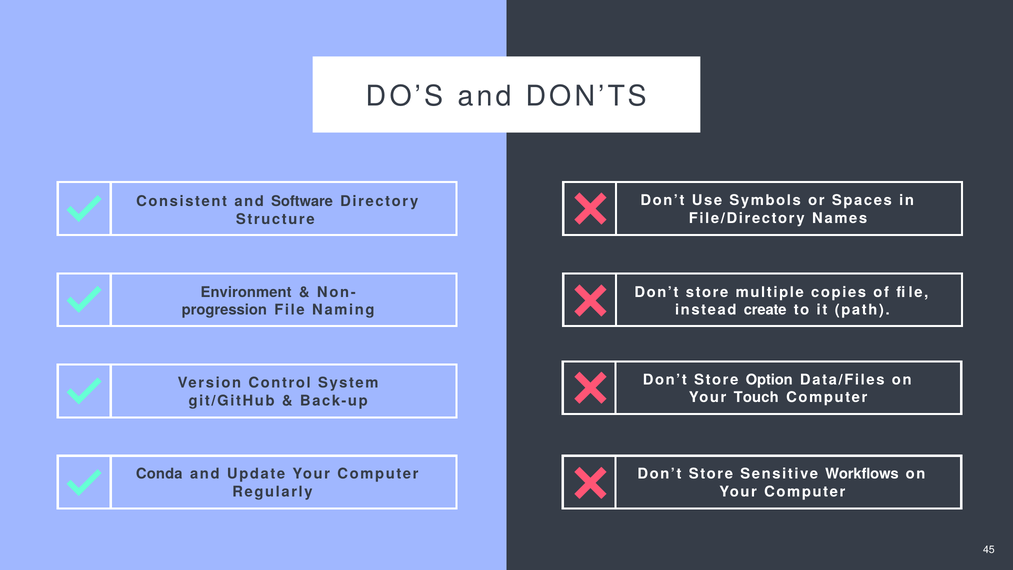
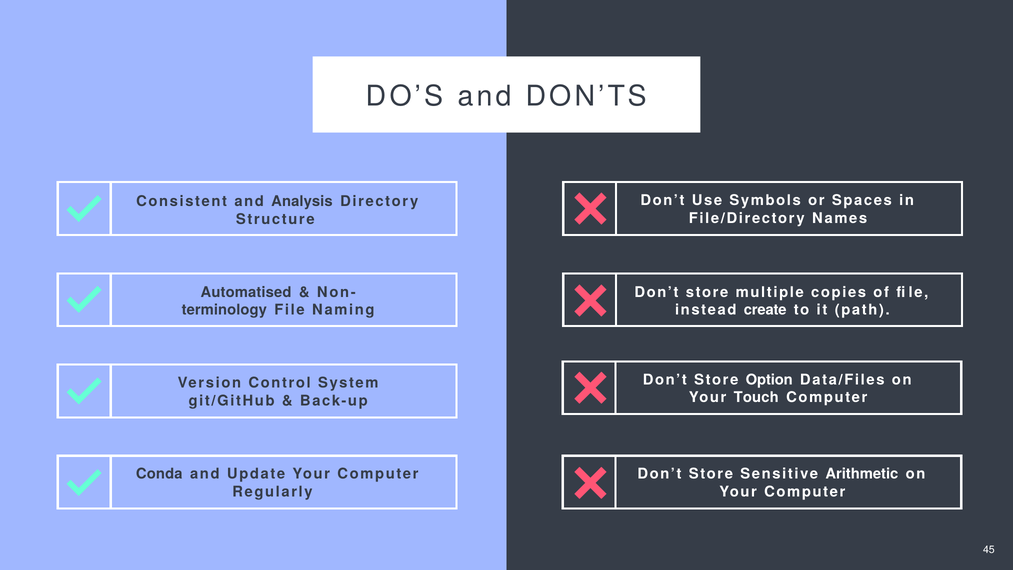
Software: Software -> Analysis (302, 202)
Environment: Environment -> Automatised (246, 292)
progression: progression -> terminology (224, 310)
Workflows: Workflows -> Arithmetic (862, 474)
